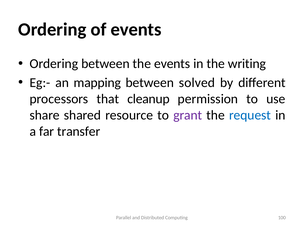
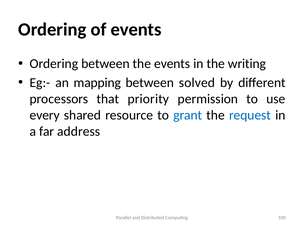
cleanup: cleanup -> priority (148, 99)
share: share -> every (45, 115)
grant colour: purple -> blue (188, 115)
transfer: transfer -> address (79, 131)
